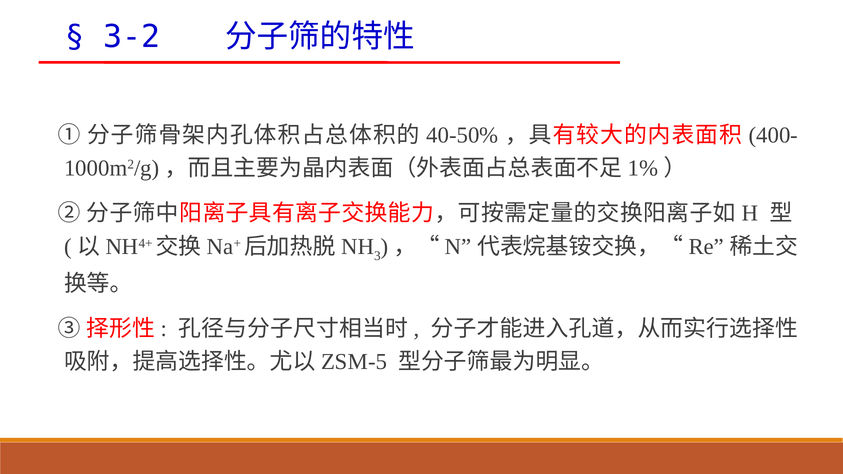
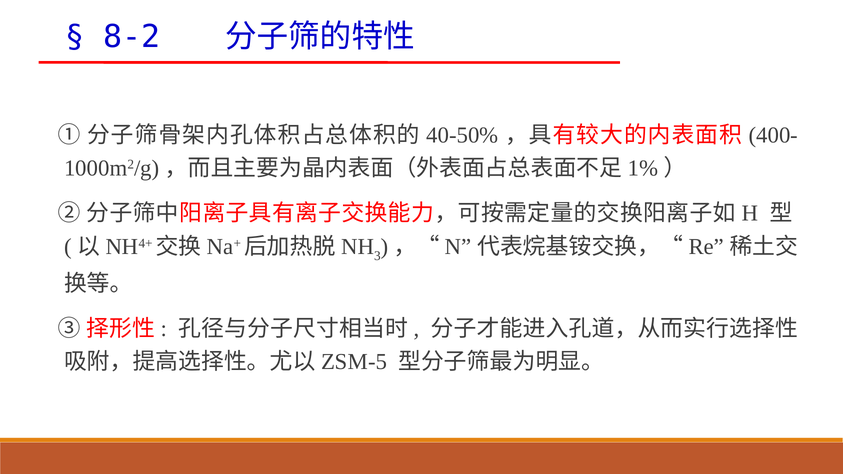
3-2: 3-2 -> 8-2 (132, 37)
